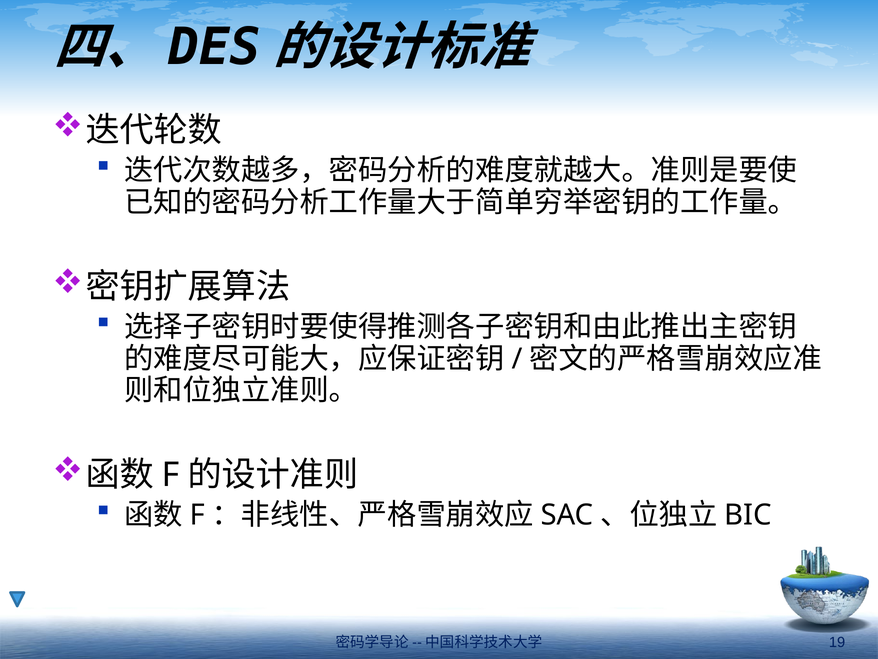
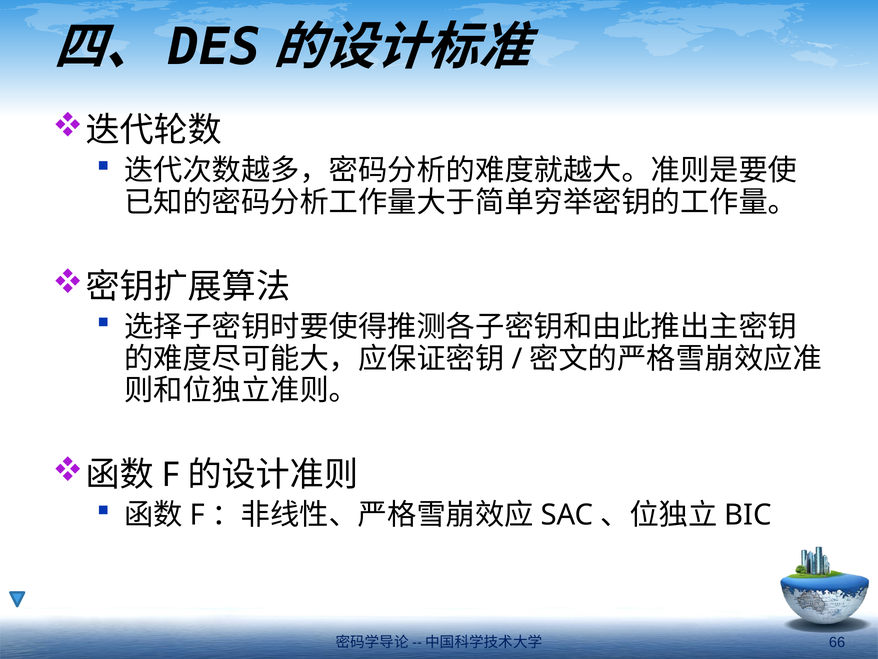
19: 19 -> 66 (837, 642)
